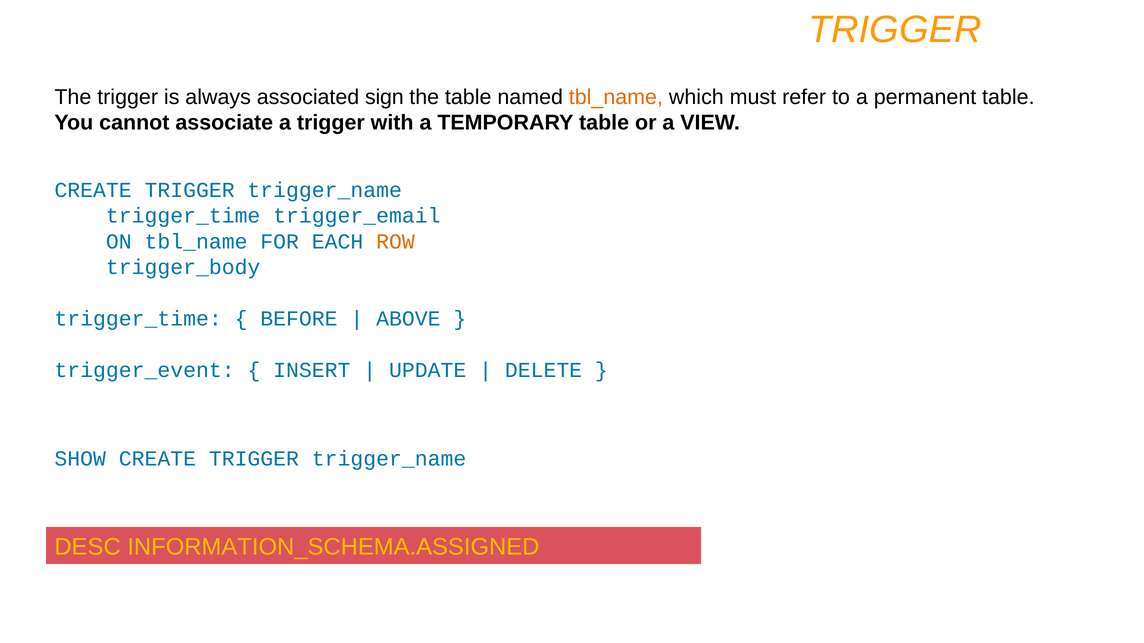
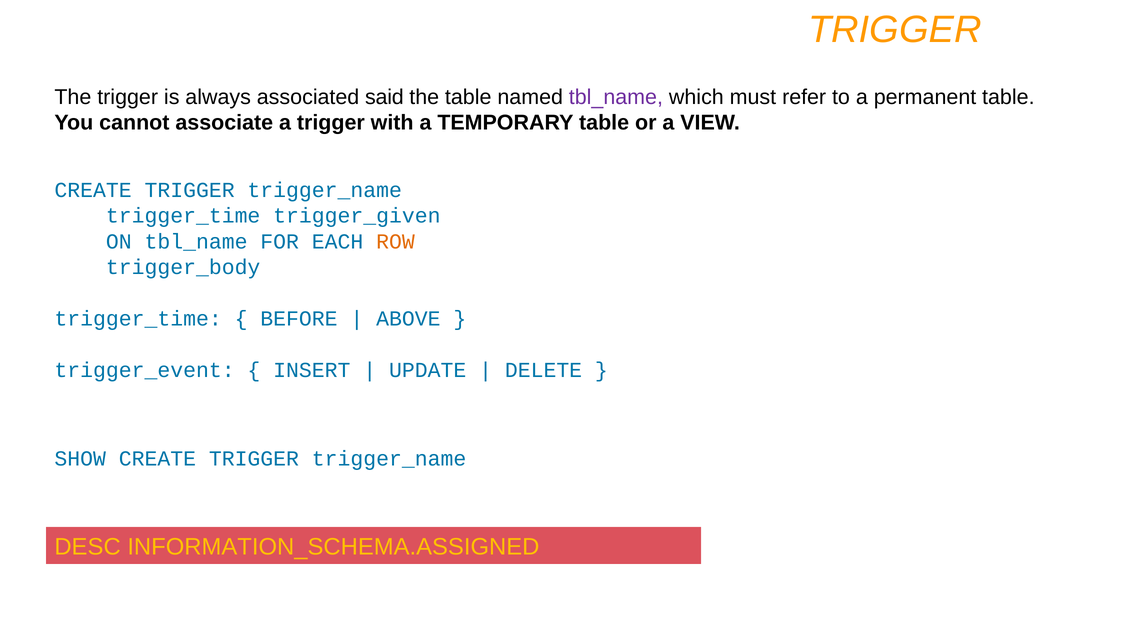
sign: sign -> said (384, 97)
tbl_name colour: orange -> purple (616, 97)
trigger_email: trigger_email -> trigger_given (357, 216)
